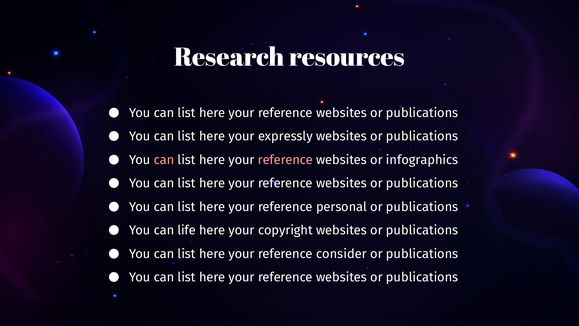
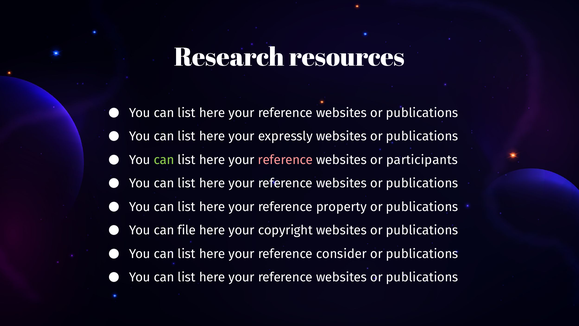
can colour: pink -> light green (164, 160)
infographics: infographics -> participants (422, 160)
personal: personal -> property (341, 207)
life: life -> file (187, 230)
